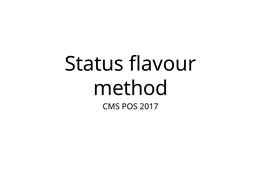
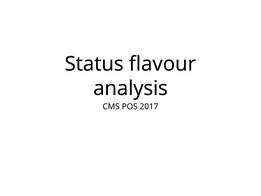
method: method -> analysis (131, 88)
